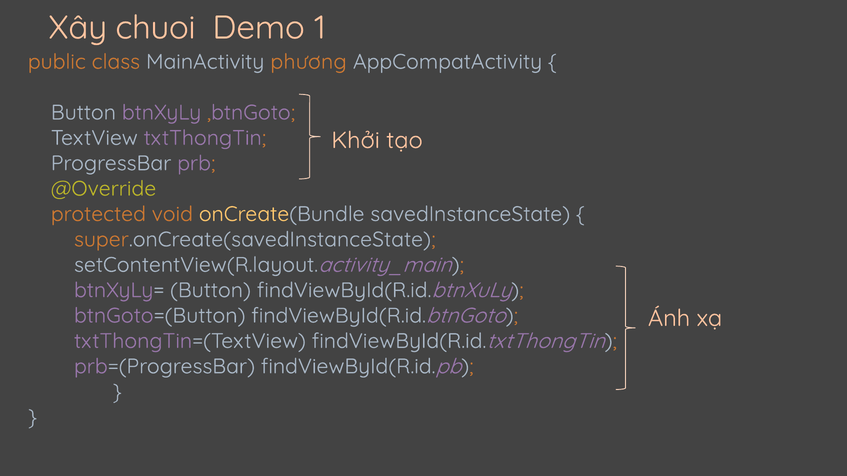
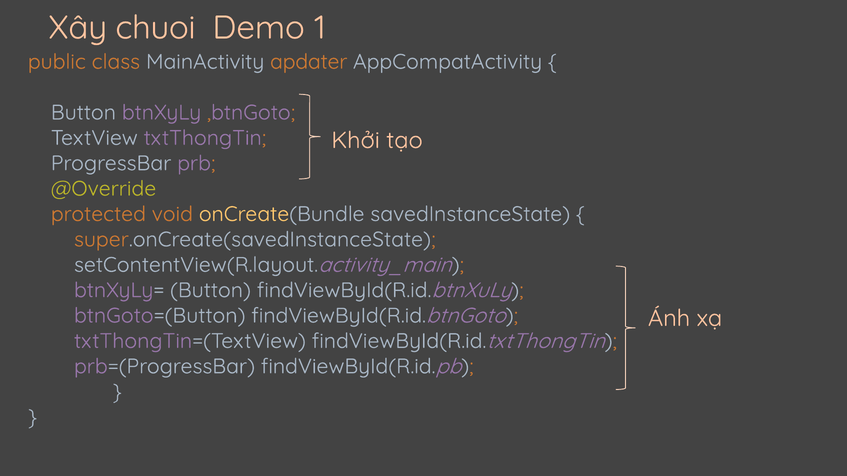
phương: phương -> apdater (309, 62)
